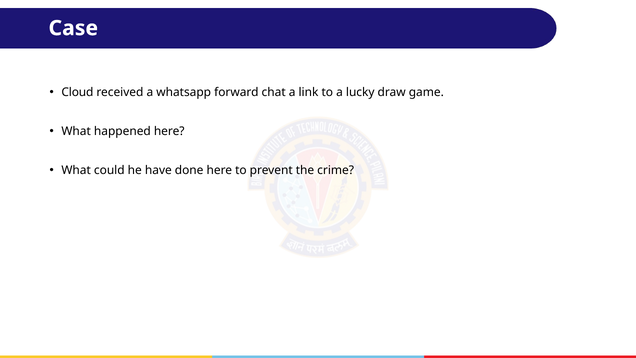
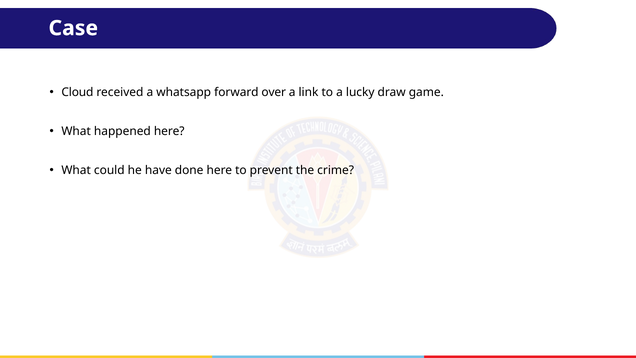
chat: chat -> over (274, 92)
